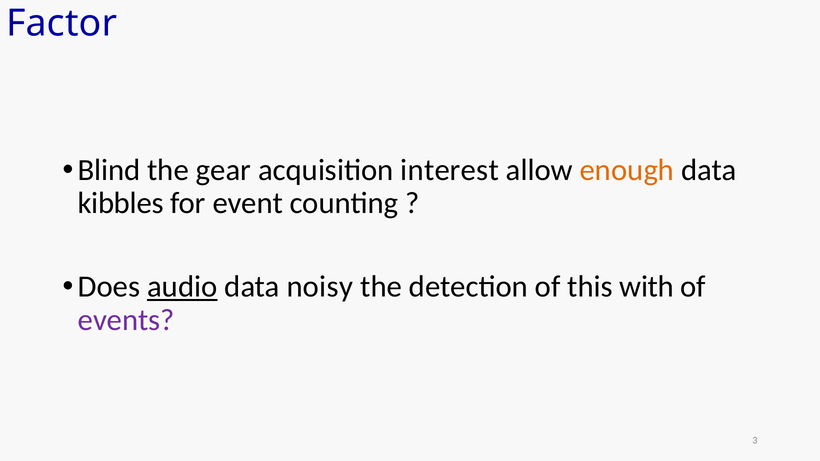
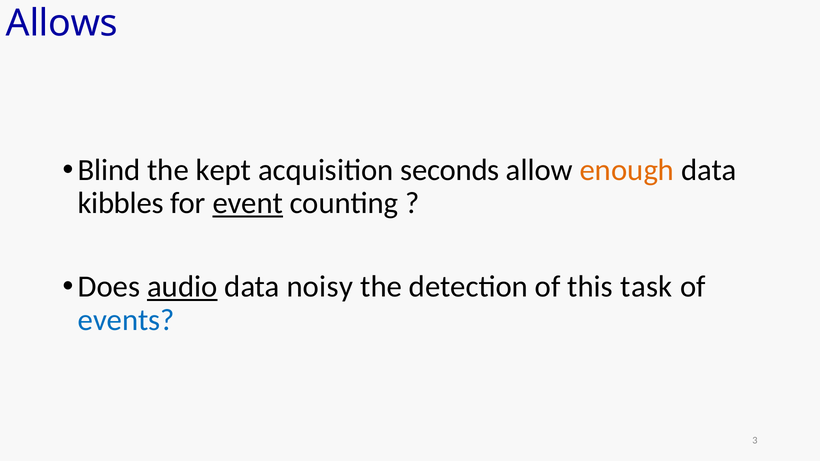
Factor: Factor -> Allows (62, 23)
gear: gear -> kept (224, 170)
interest: interest -> seconds (450, 170)
event underline: none -> present (248, 203)
with: with -> task (646, 287)
events colour: purple -> blue (126, 320)
